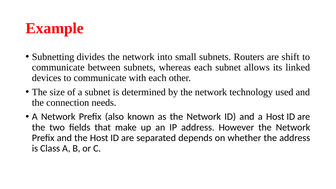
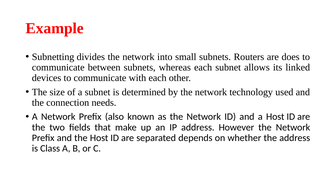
shift: shift -> does (291, 57)
